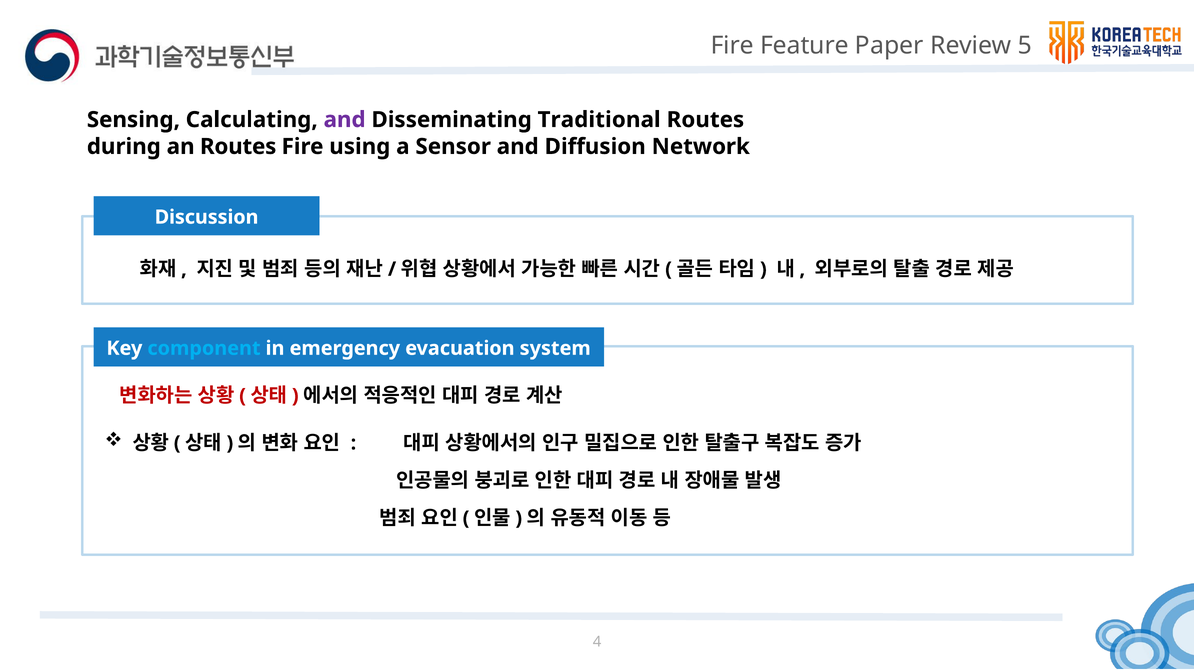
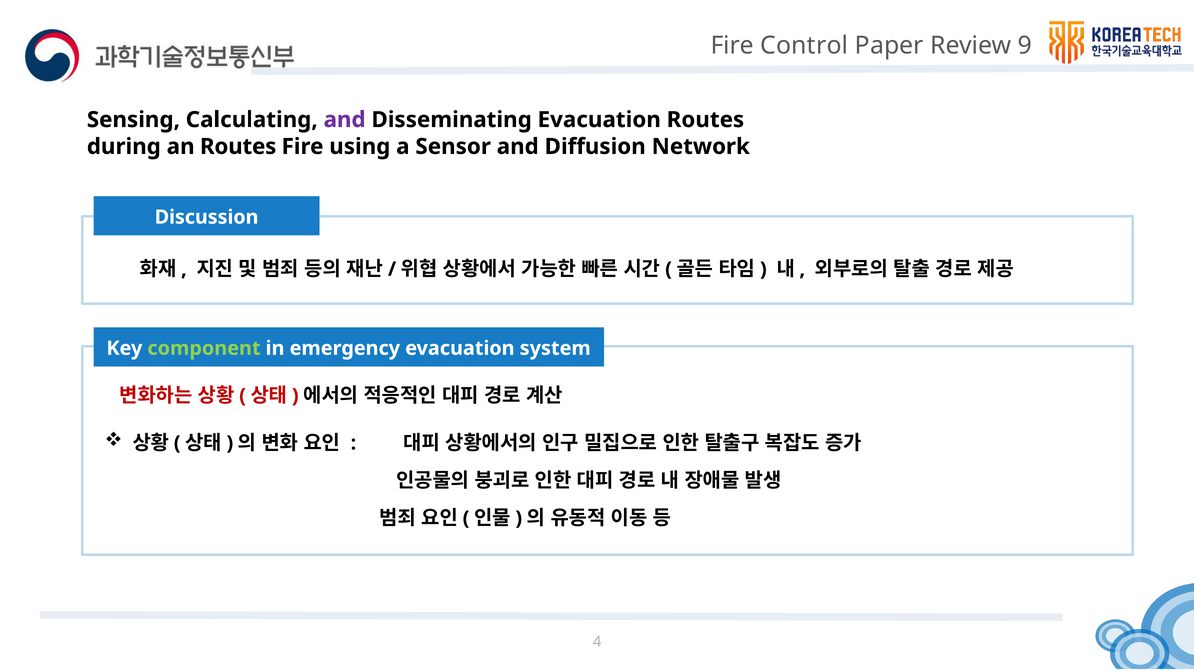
Feature: Feature -> Control (804, 46)
5: 5 -> 9 (1025, 46)
Disseminating Traditional: Traditional -> Evacuation (599, 120)
component colour: light blue -> light green (204, 349)
